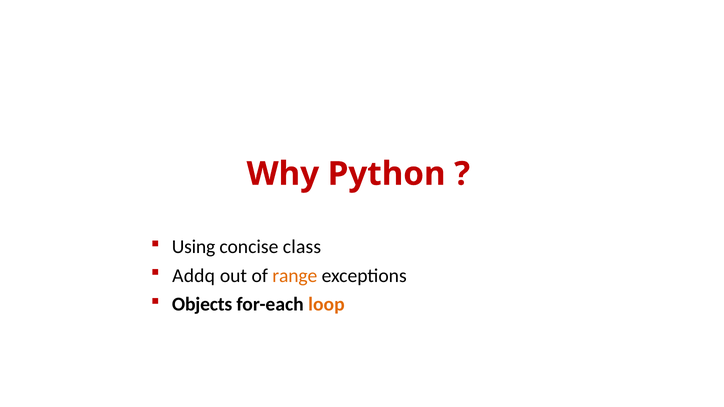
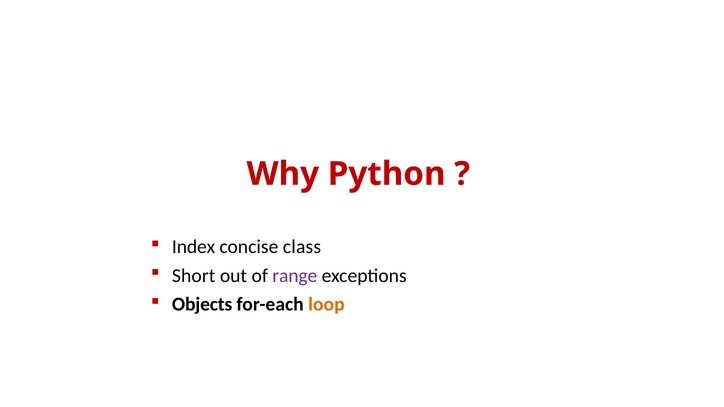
Using: Using -> Index (194, 247)
Addq: Addq -> Short (194, 276)
range colour: orange -> purple (295, 276)
